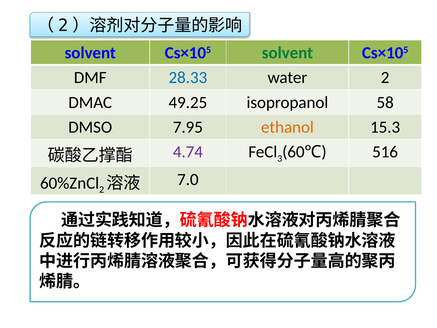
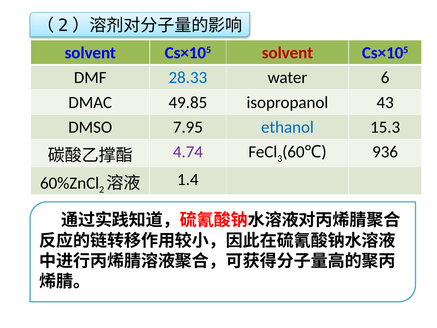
solvent colour: green -> red (287, 53)
water 2: 2 -> 6 (385, 78)
49.25: 49.25 -> 49.85 (188, 102)
58: 58 -> 43 (385, 102)
ethanol colour: orange -> blue (287, 127)
516: 516 -> 936 (385, 152)
7.0: 7.0 -> 1.4 (188, 179)
